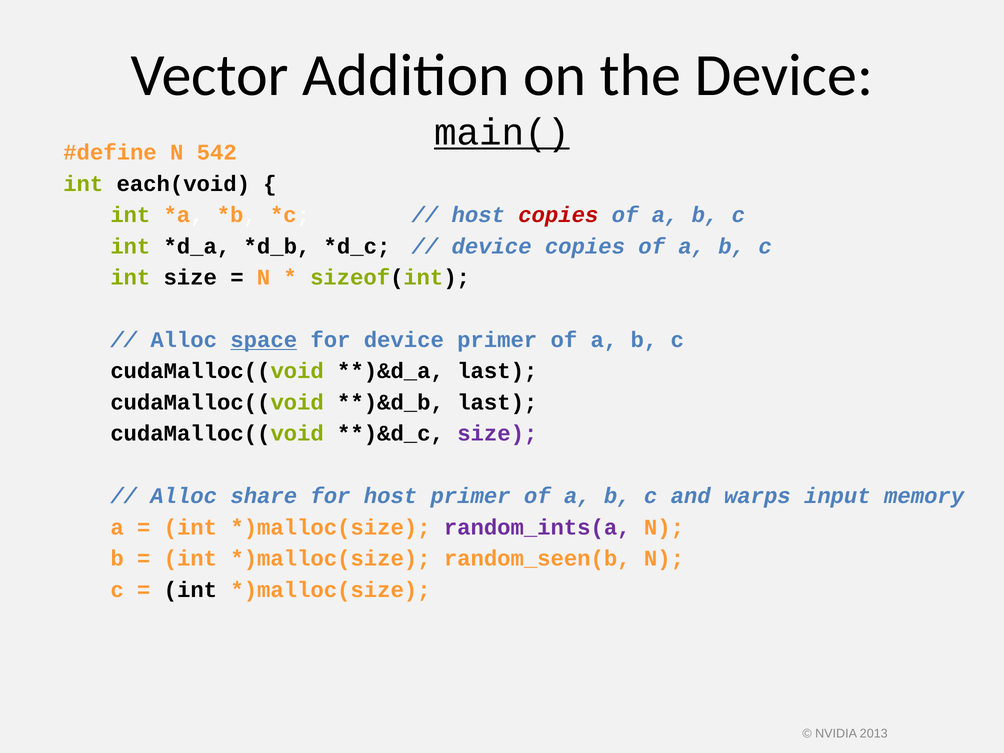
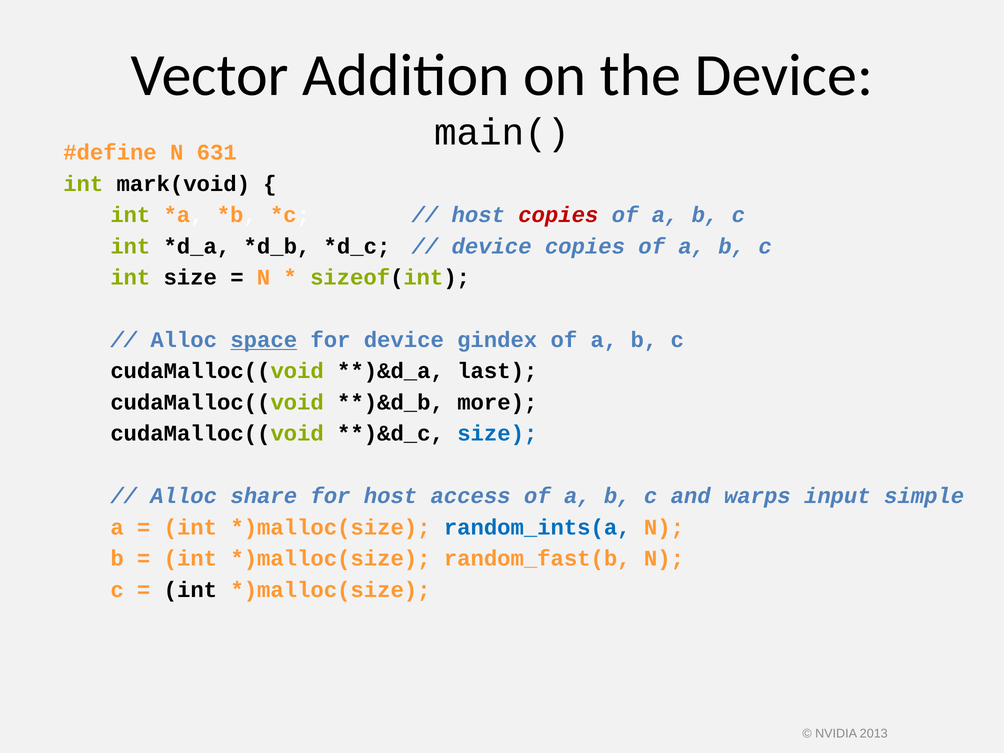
main( underline: present -> none (502, 132)
542: 542 -> 631 (217, 153)
each(void: each(void -> mark(void (183, 184)
device primer: primer -> gindex (497, 340)
last: last -> more (497, 402)
size colour: purple -> blue (497, 434)
host primer: primer -> access (471, 496)
memory: memory -> simple (924, 496)
random_ints(a colour: purple -> blue (537, 527)
random_seen(b: random_seen(b -> random_fast(b (537, 558)
